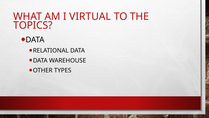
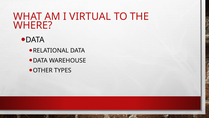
TOPICS: TOPICS -> WHERE (33, 25)
